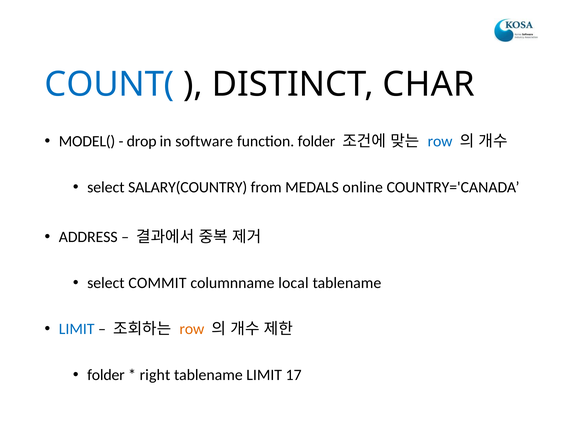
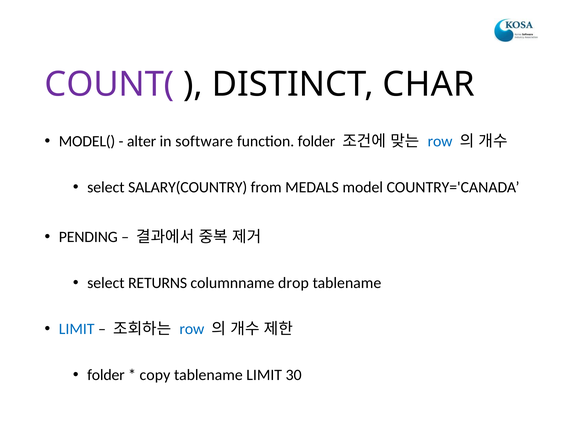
COUNT( colour: blue -> purple (109, 84)
drop: drop -> alter (142, 141)
online: online -> model (363, 187)
ADDRESS: ADDRESS -> PENDING (88, 237)
COMMIT: COMMIT -> RETURNS (158, 282)
local: local -> drop (293, 282)
row colour: orange -> blue (192, 328)
right: right -> copy (155, 374)
17: 17 -> 30 (294, 374)
